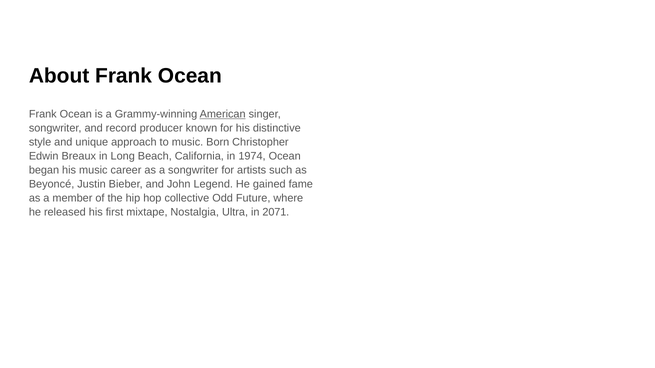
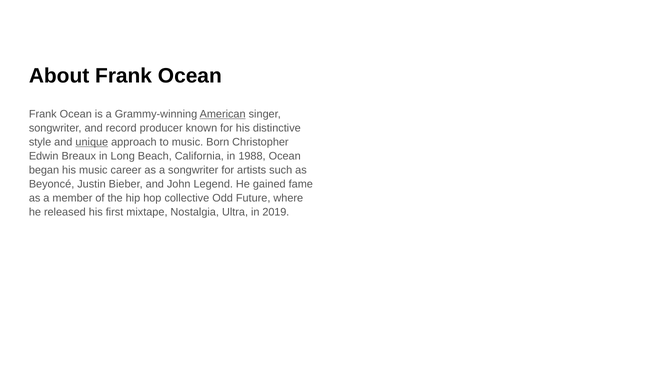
unique underline: none -> present (92, 142)
1974: 1974 -> 1988 (252, 156)
2071: 2071 -> 2019 (276, 213)
